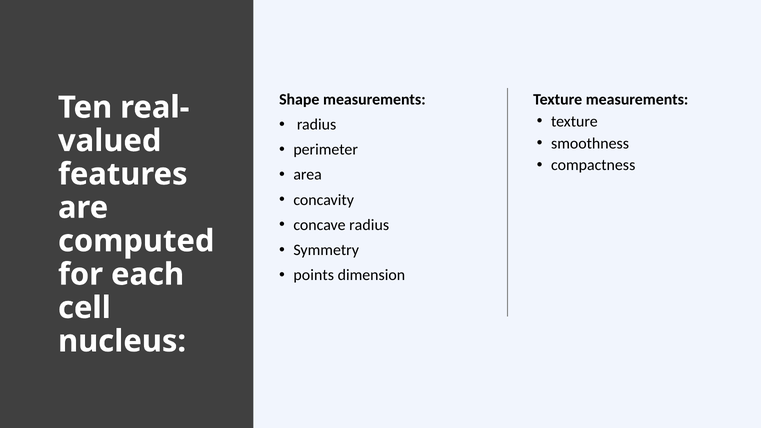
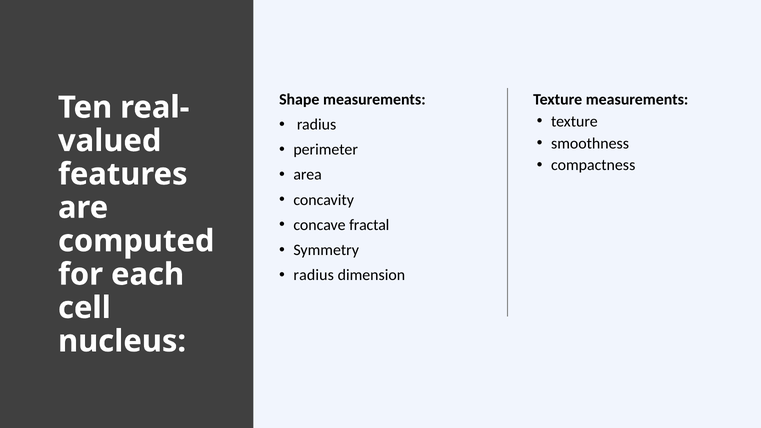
concave radius: radius -> fractal (369, 225)
points: points -> radius (314, 275)
